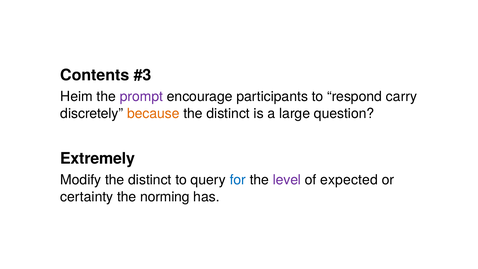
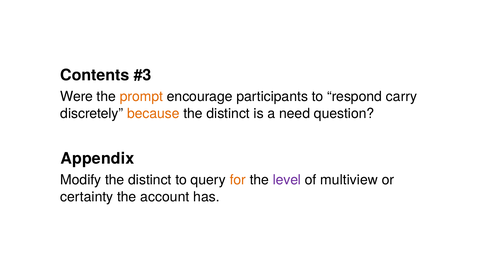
Heim: Heim -> Were (77, 97)
prompt colour: purple -> orange (141, 97)
large: large -> need (295, 113)
Extremely: Extremely -> Appendix (97, 158)
for colour: blue -> orange (238, 180)
expected: expected -> multiview (349, 180)
norming: norming -> account (165, 197)
